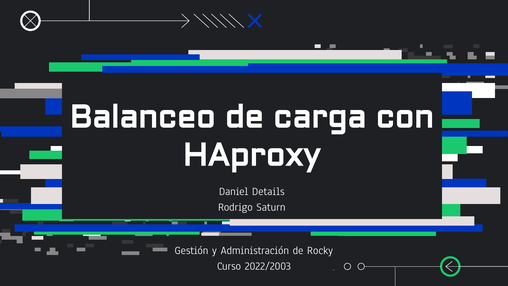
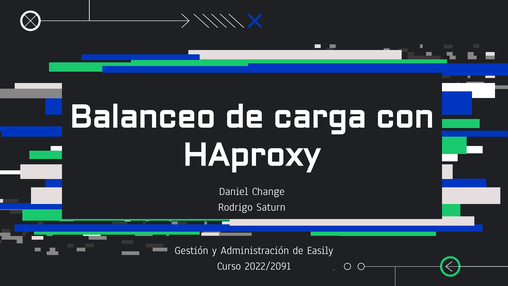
Details: Details -> Change (268, 191)
Rocky: Rocky -> Easily (320, 250)
2022/2003: 2022/2003 -> 2022/2091 (268, 266)
